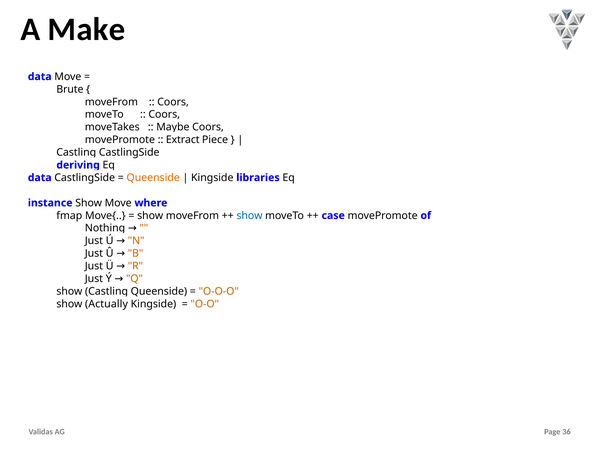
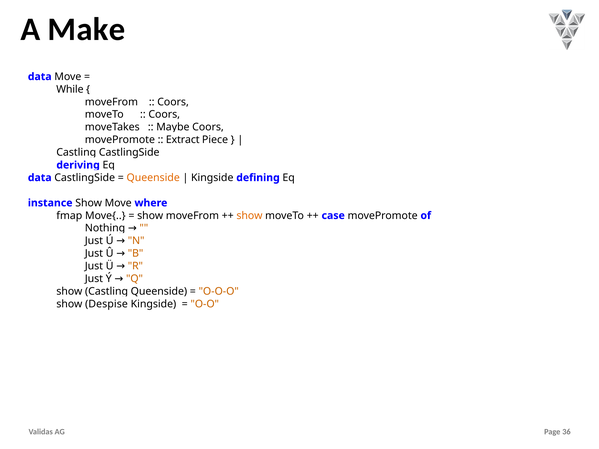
Brute: Brute -> While (70, 89)
libraries: libraries -> defining (258, 178)
show colour: blue -> orange (249, 216)
Actually: Actually -> Despise (106, 304)
